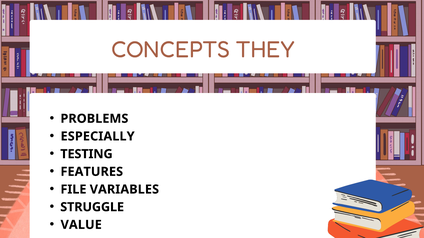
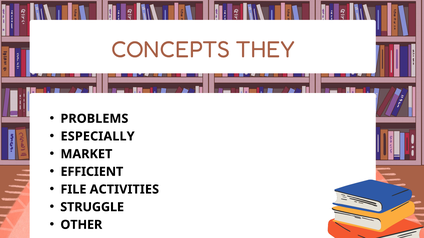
TESTING: TESTING -> MARKET (86, 154)
FEATURES: FEATURES -> EFFICIENT (92, 172)
VARIABLES: VARIABLES -> ACTIVITIES (124, 190)
VALUE: VALUE -> OTHER (81, 225)
